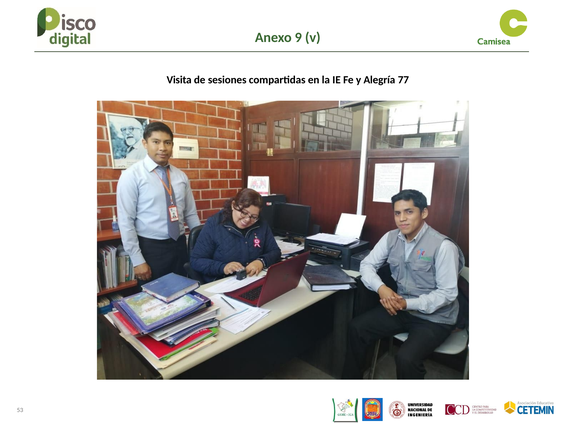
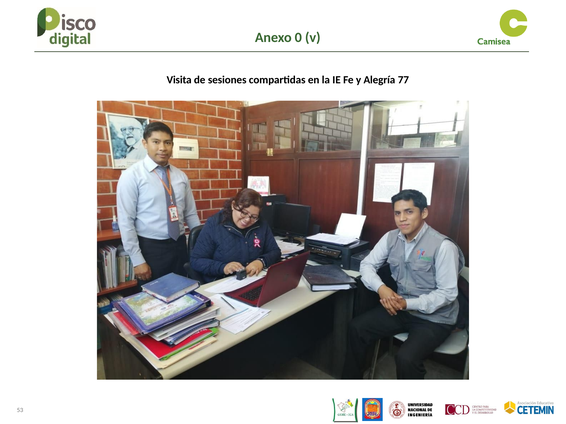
9: 9 -> 0 (298, 37)
